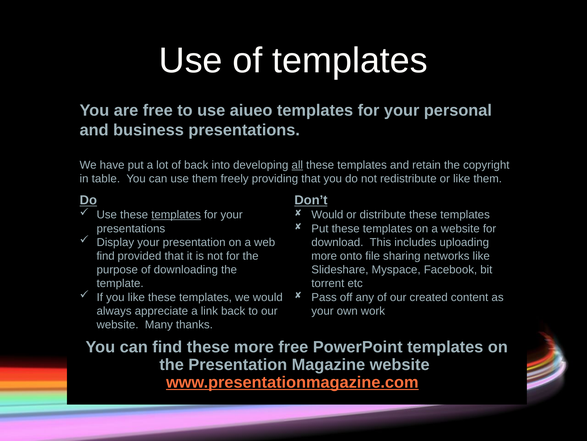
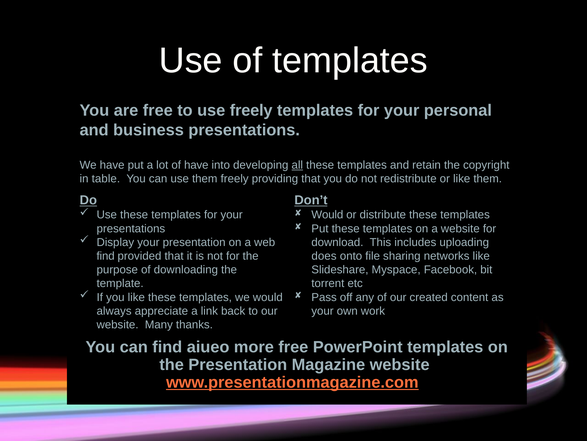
use aiueo: aiueo -> freely (251, 110)
of back: back -> have (196, 165)
templates underline: present -> none (176, 215)
more: more -> does (324, 256)
find these: these -> aiueo (208, 346)
